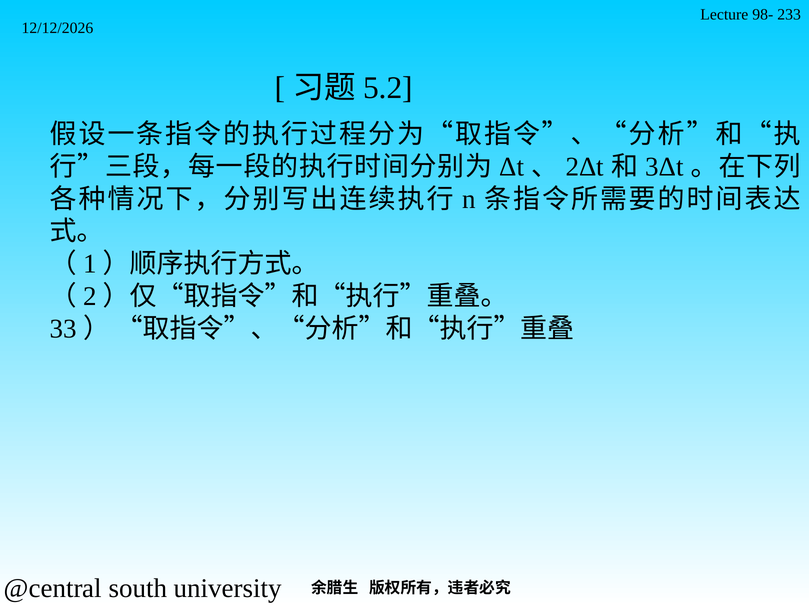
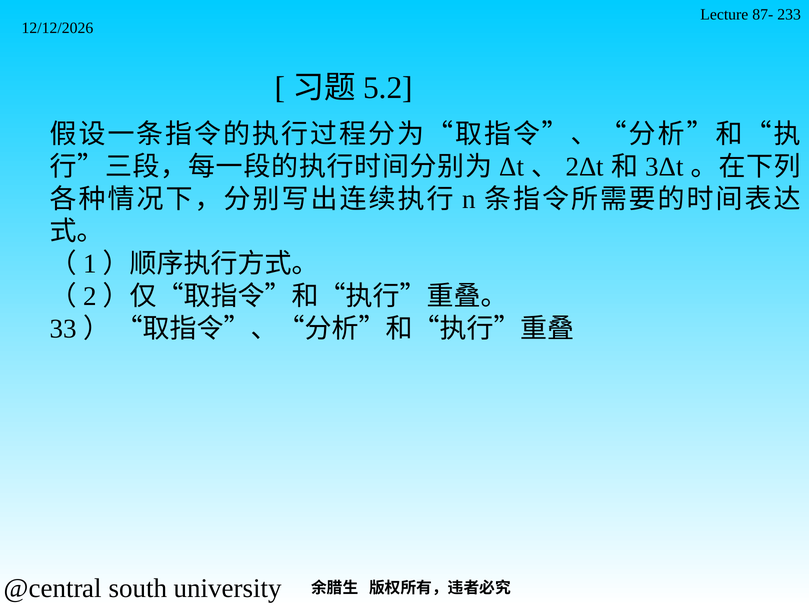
98-: 98- -> 87- (763, 15)
